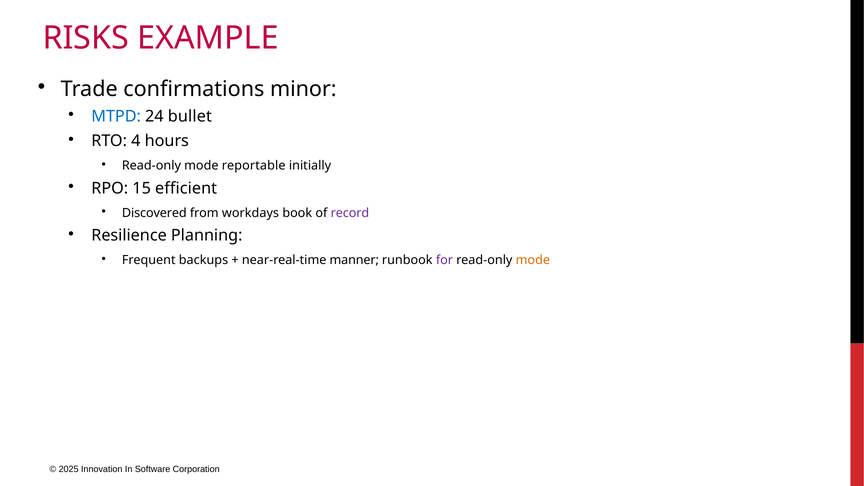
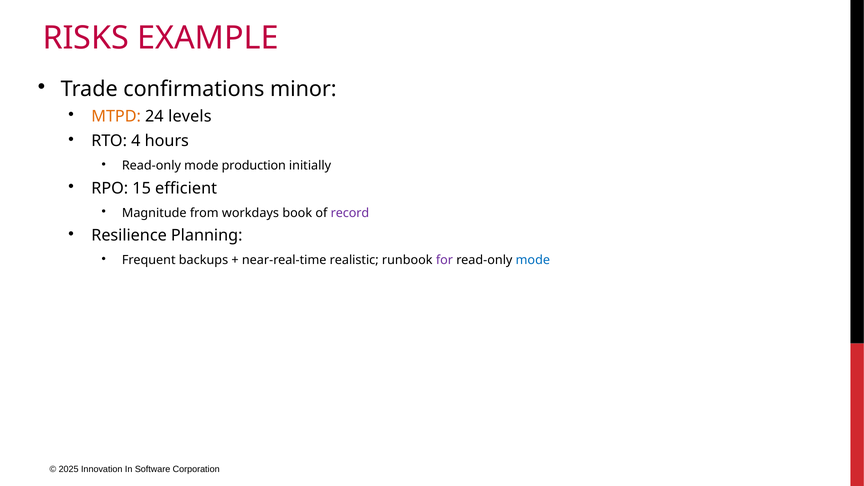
MTPD colour: blue -> orange (116, 116)
bullet: bullet -> levels (190, 116)
reportable: reportable -> production (254, 166)
Discovered: Discovered -> Magnitude (154, 213)
manner: manner -> realistic (354, 260)
mode colour: orange -> blue (533, 260)
